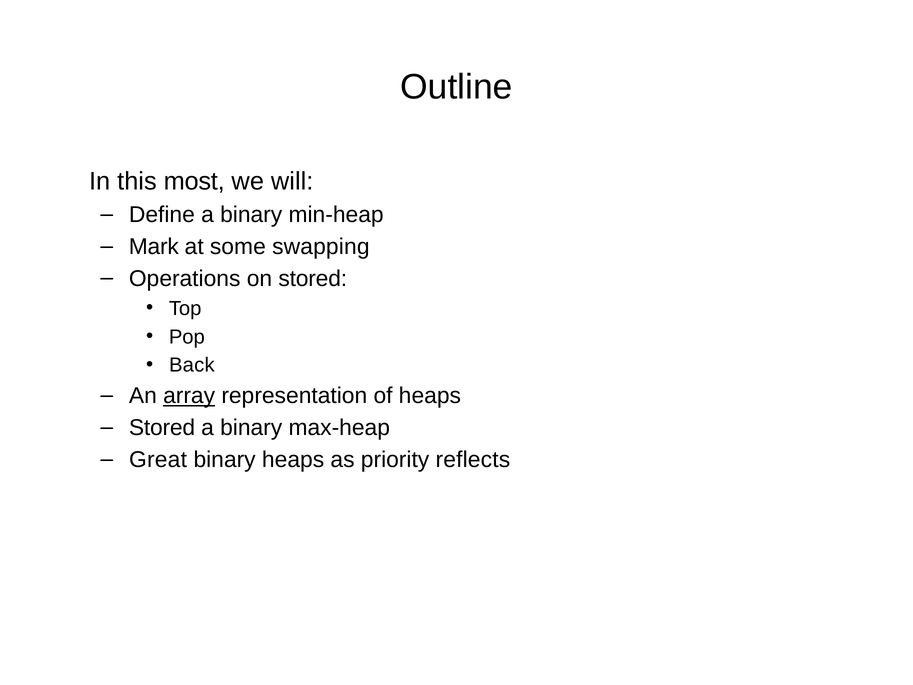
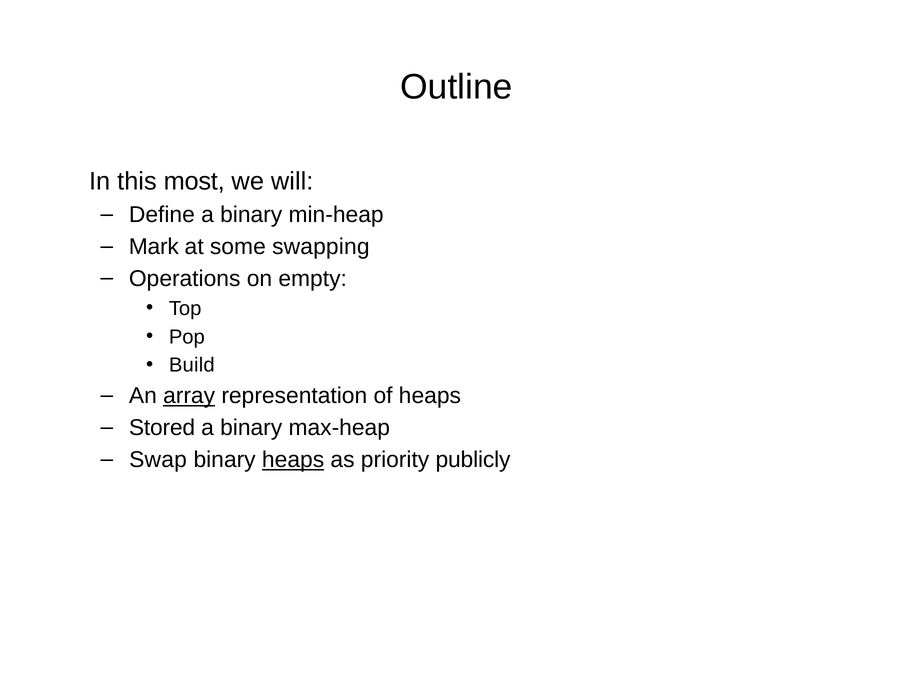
on stored: stored -> empty (313, 279)
Back: Back -> Build (192, 365)
Great: Great -> Swap (158, 460)
heaps underline: none -> present (293, 460)
reflects: reflects -> publicly (473, 460)
